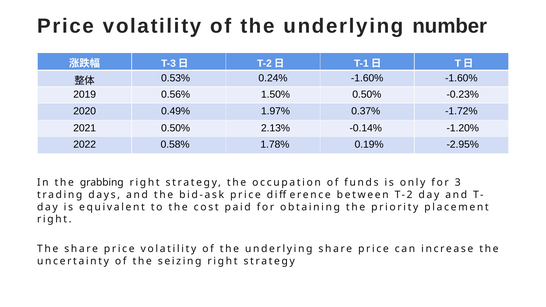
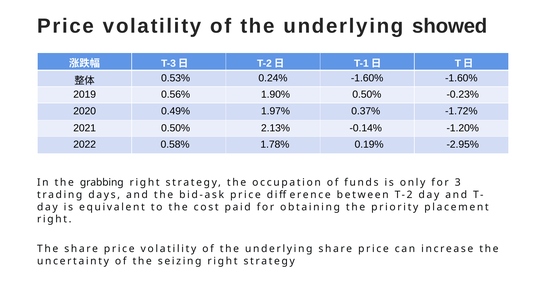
number: number -> showed (450, 26)
1.50%: 1.50% -> 1.90% (276, 95)
